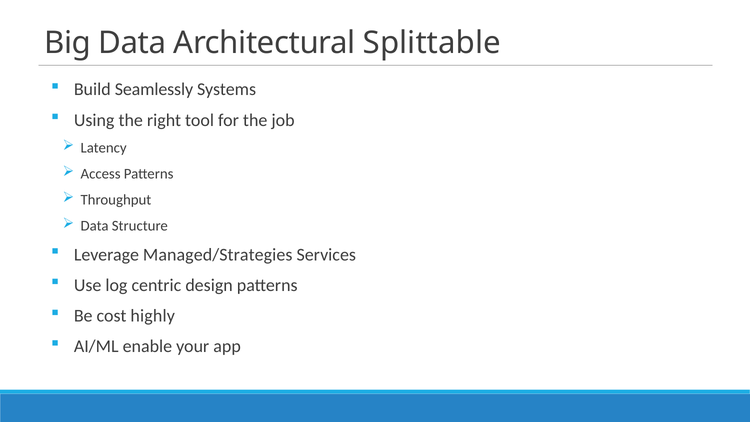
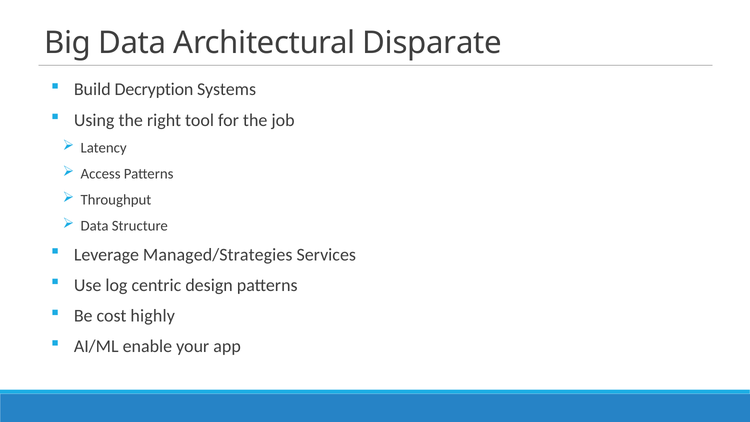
Splittable: Splittable -> Disparate (432, 43)
Seamlessly: Seamlessly -> Decryption (154, 90)
